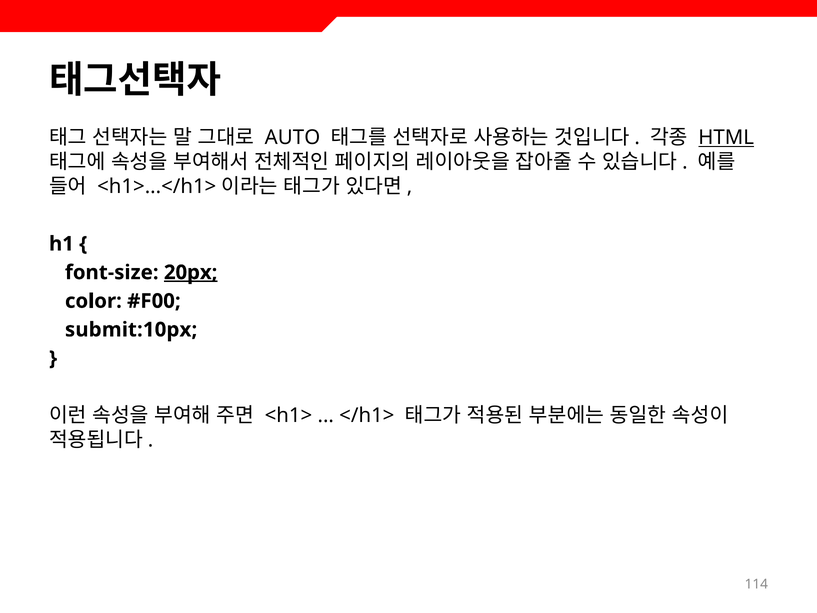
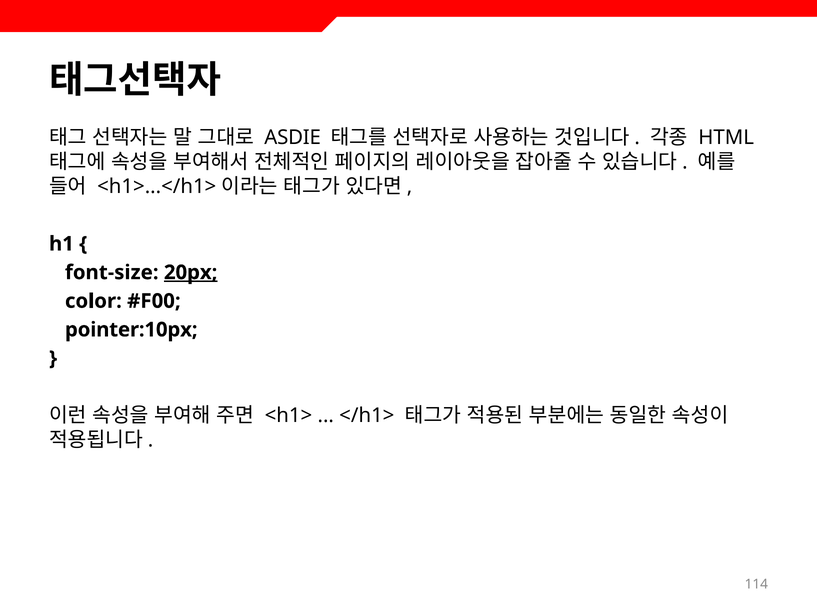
AUTO: AUTO -> ASDIE (293, 138)
HTML underline: present -> none (726, 138)
submit:10px: submit:10px -> pointer:10px (131, 330)
